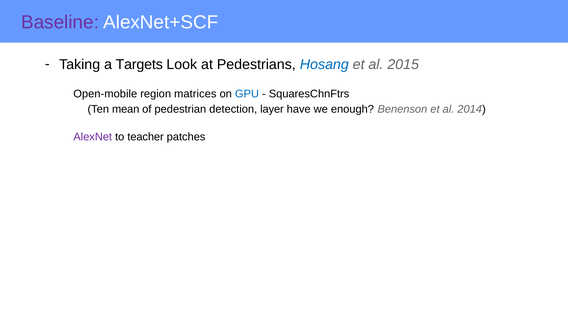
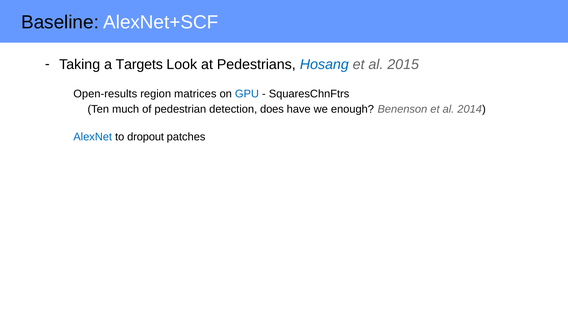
Baseline colour: purple -> black (60, 22)
Open-mobile: Open-mobile -> Open-results (105, 94)
mean: mean -> much (126, 109)
layer: layer -> does (272, 109)
AlexNet colour: purple -> blue (93, 137)
teacher: teacher -> dropout (146, 137)
